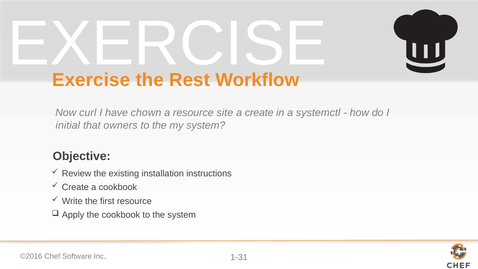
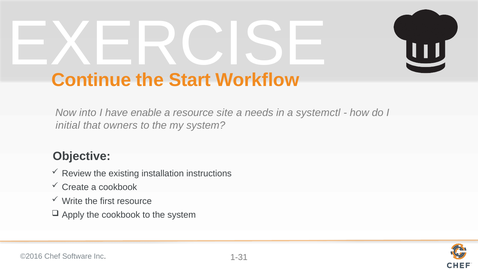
Exercise: Exercise -> Continue (91, 80)
Rest: Rest -> Start (190, 80)
curl: curl -> into (88, 113)
chown: chown -> enable (146, 113)
a create: create -> needs (259, 113)
